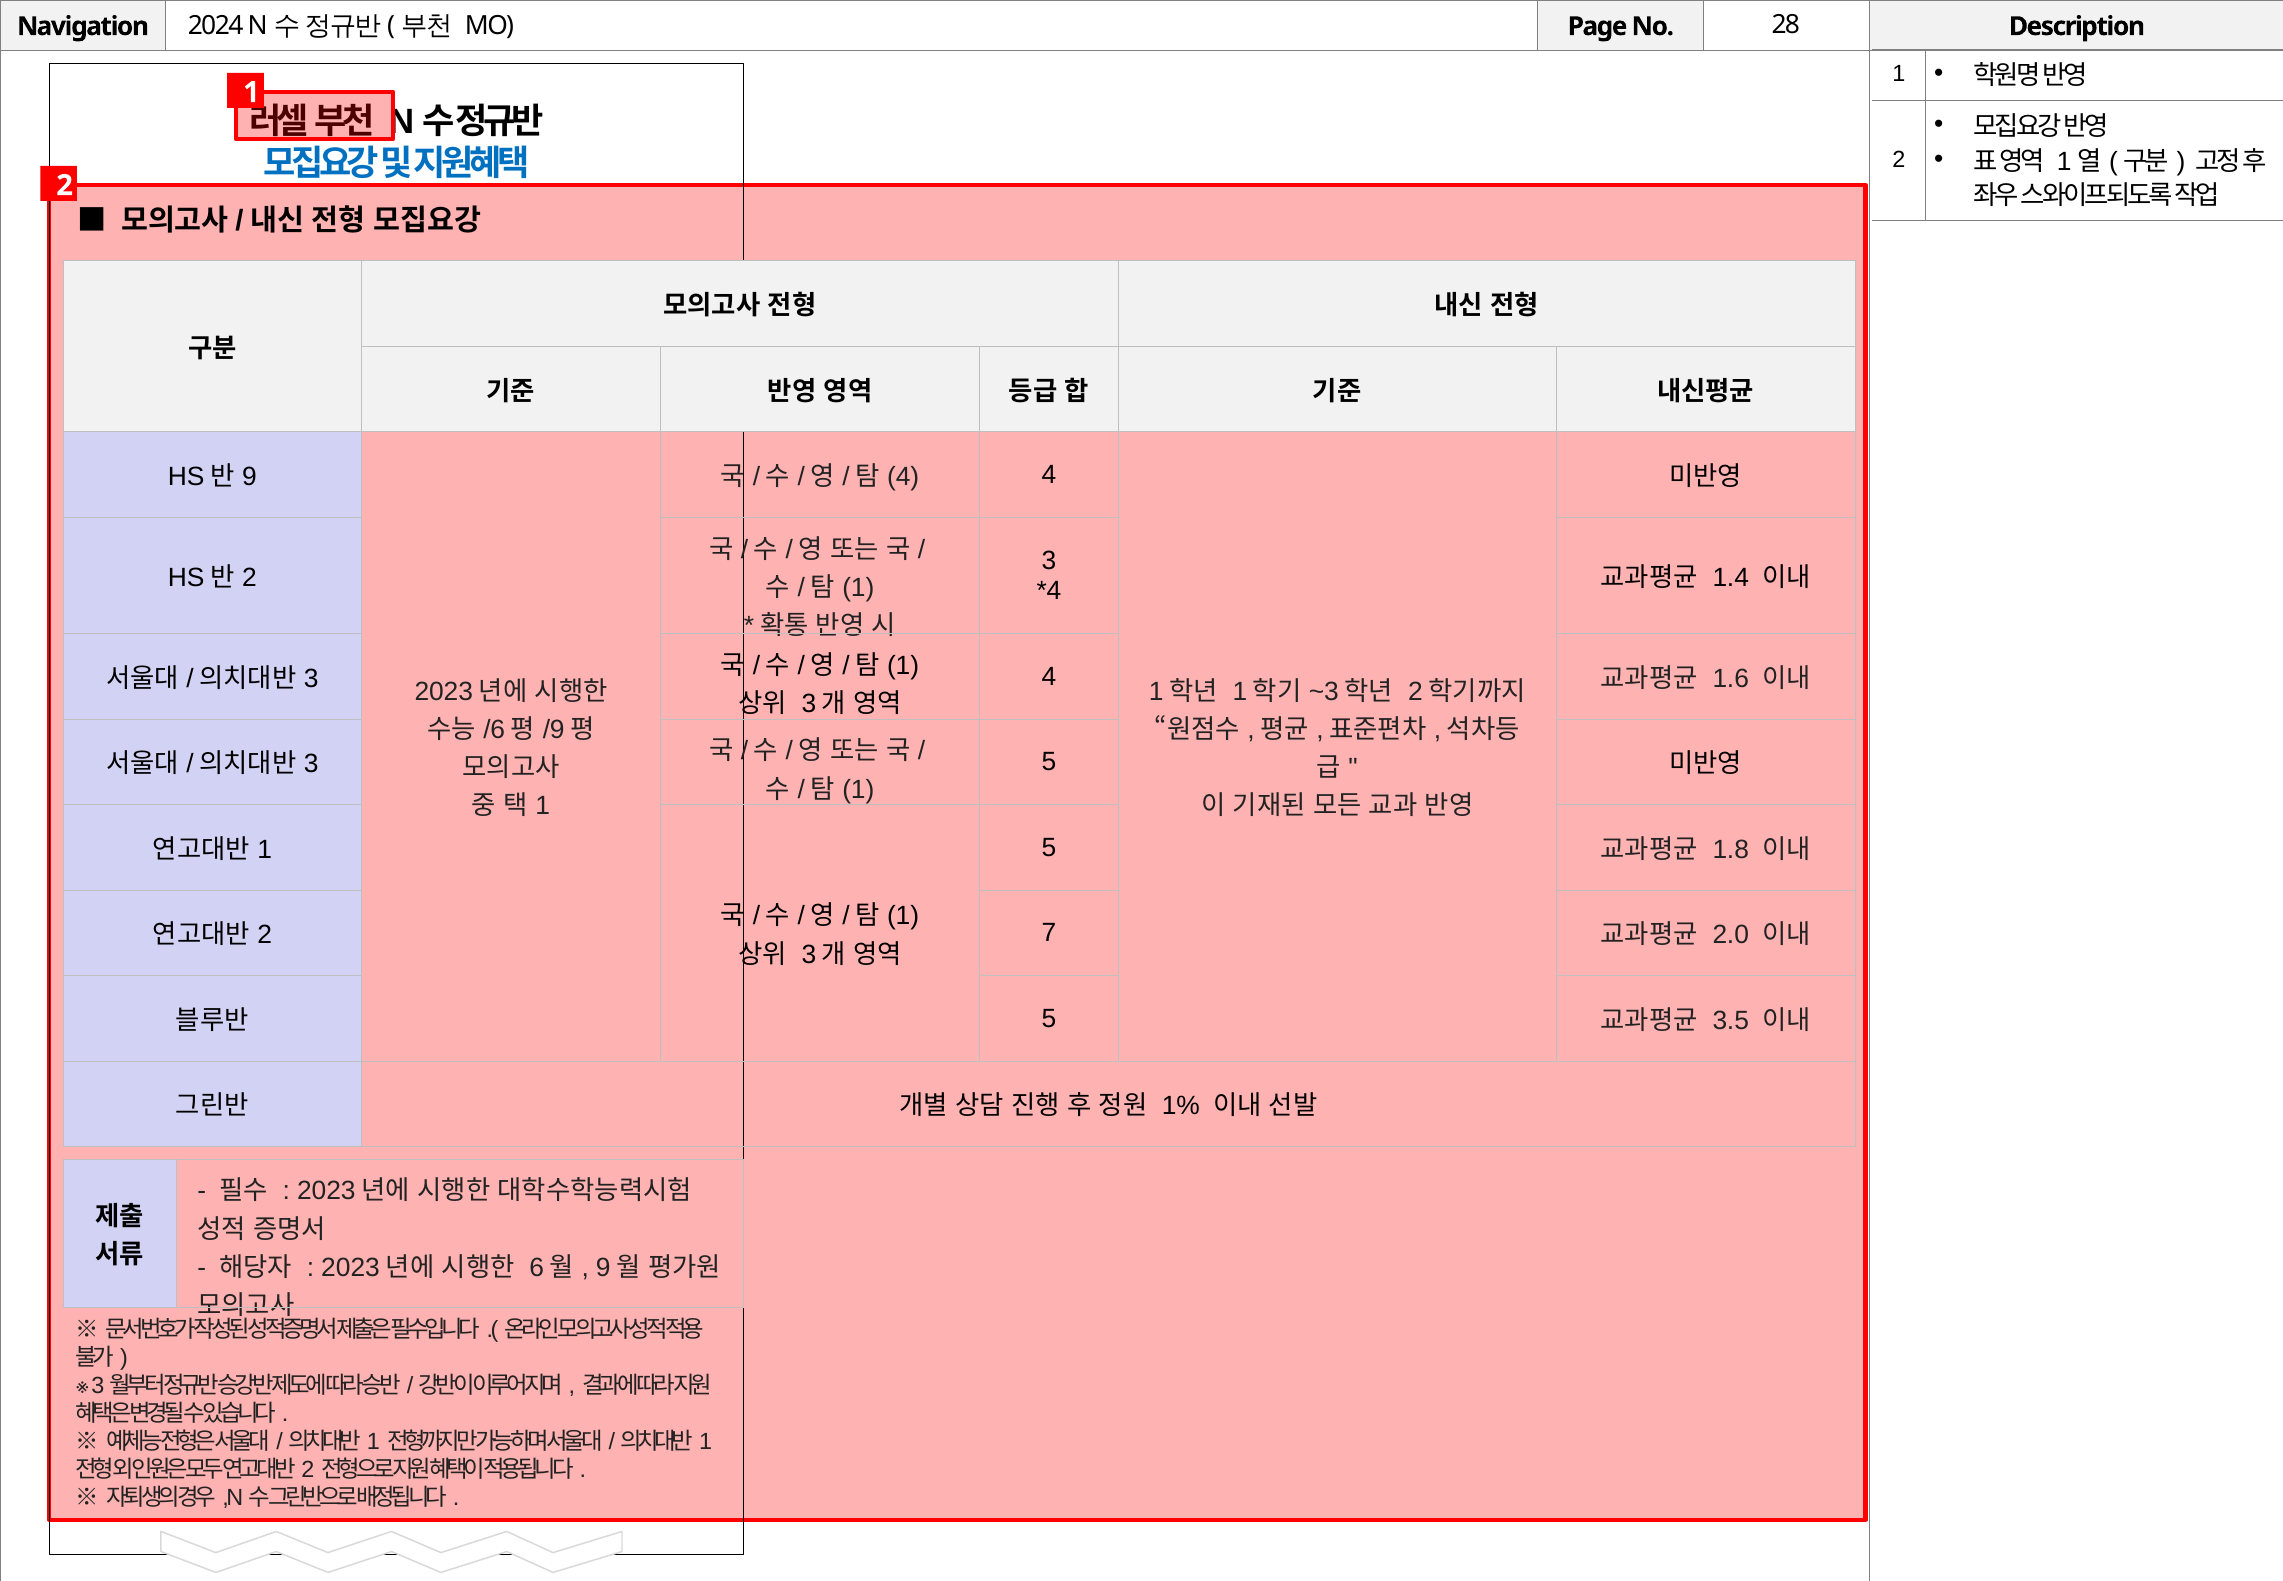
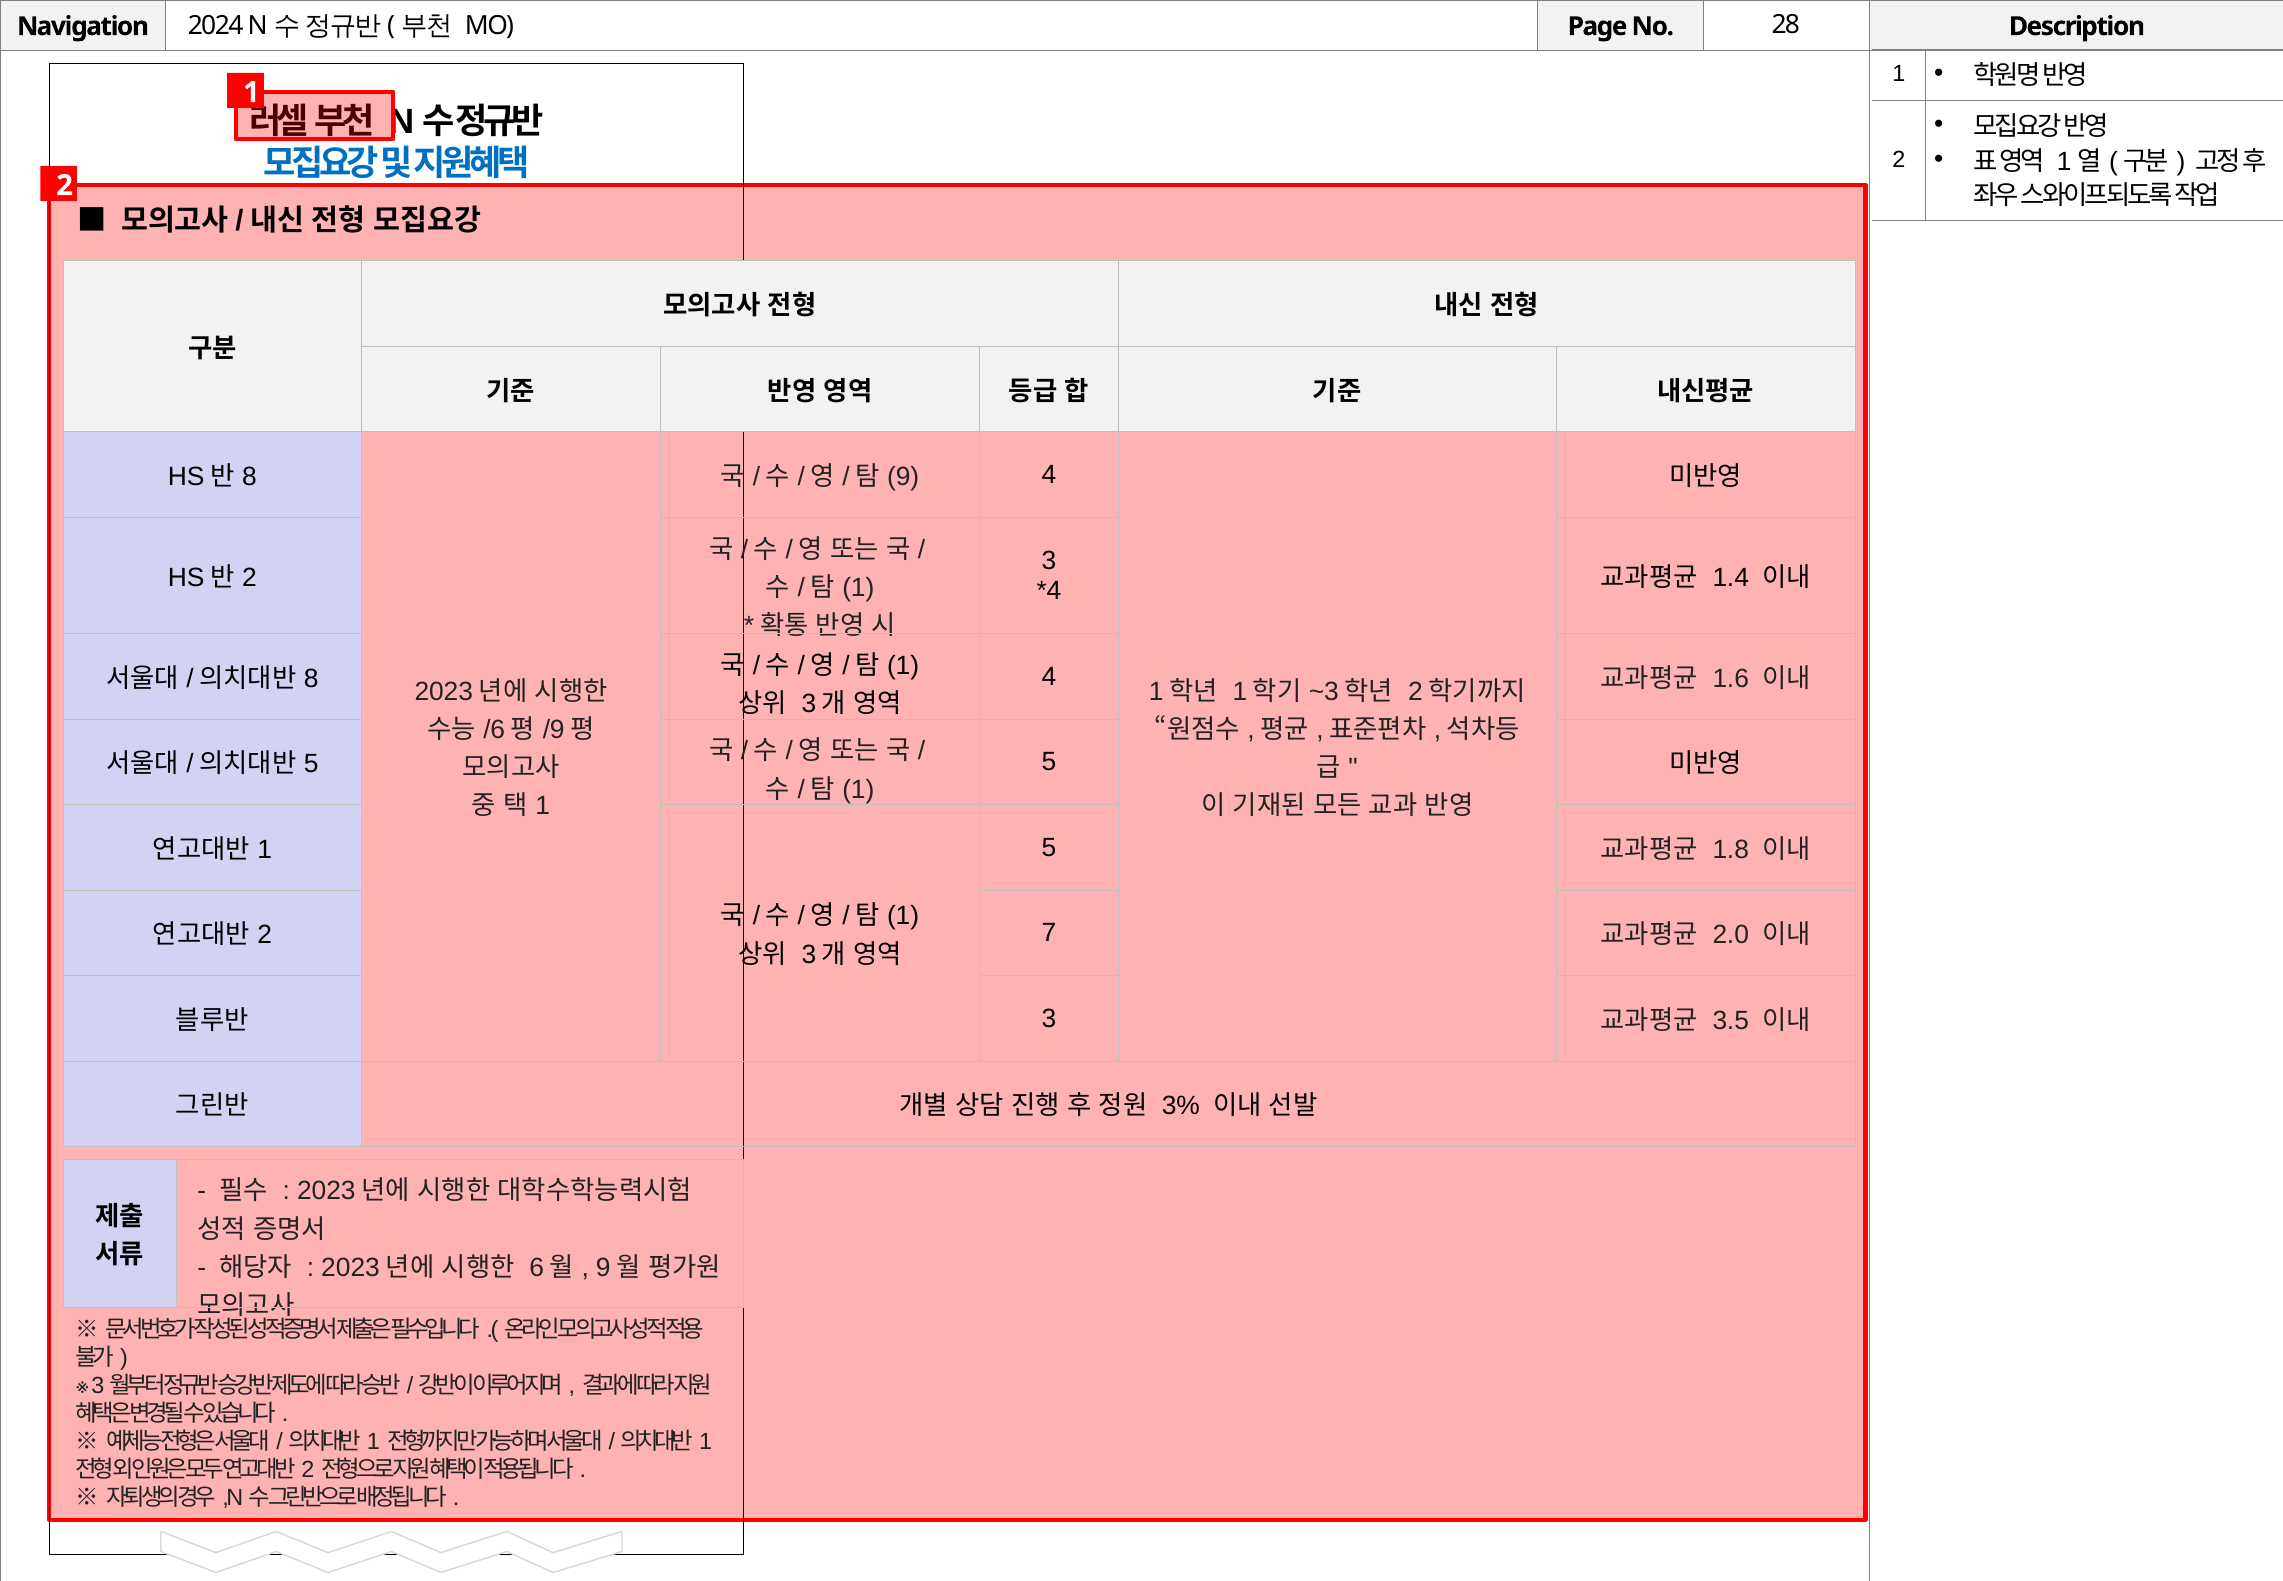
9: 9 -> 8 (250, 477)
4: 4 -> 9 (903, 477)
3: 3 -> 8 (311, 679)
3: 3 -> 5 (311, 764)
5: 5 -> 3 (1049, 1018)
1%: 1% -> 3% (1181, 1106)
